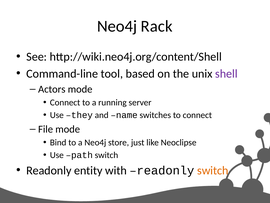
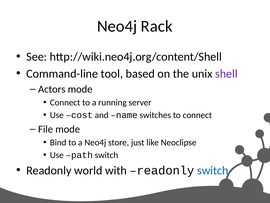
they: they -> cost (79, 115)
entity: entity -> world (88, 170)
switch colour: orange -> blue (213, 170)
